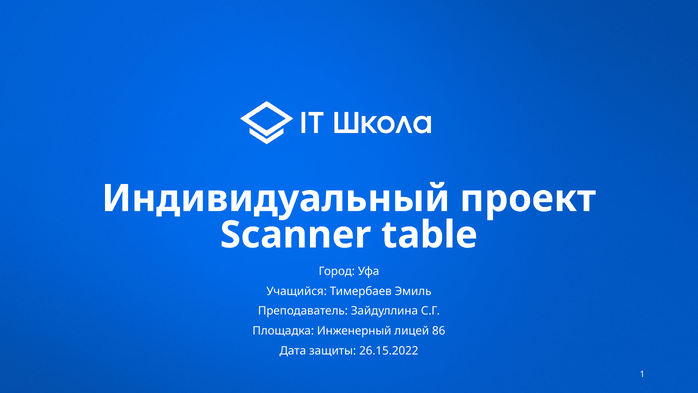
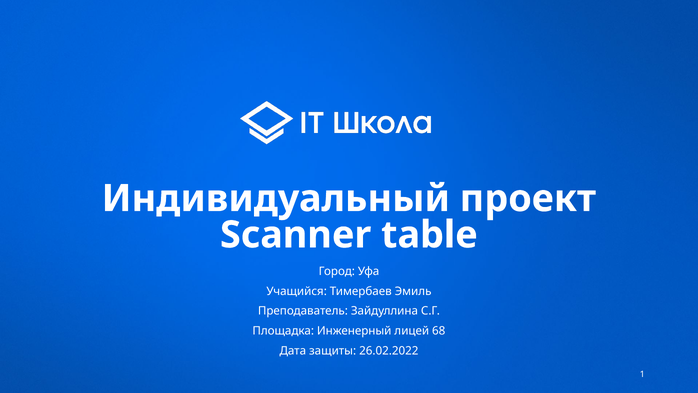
86: 86 -> 68 (439, 331)
26.15.2022: 26.15.2022 -> 26.02.2022 (389, 350)
